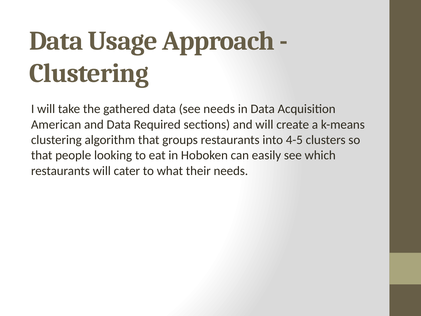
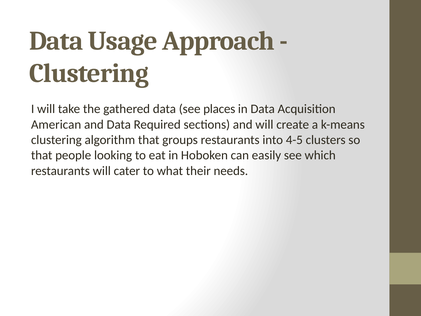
see needs: needs -> places (219, 109)
